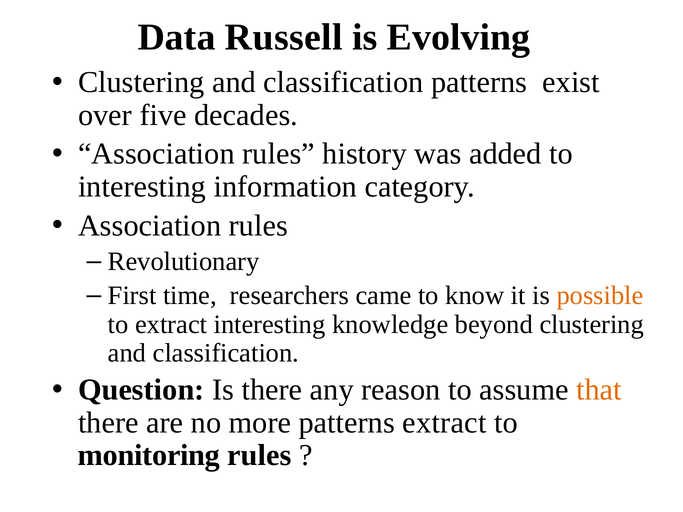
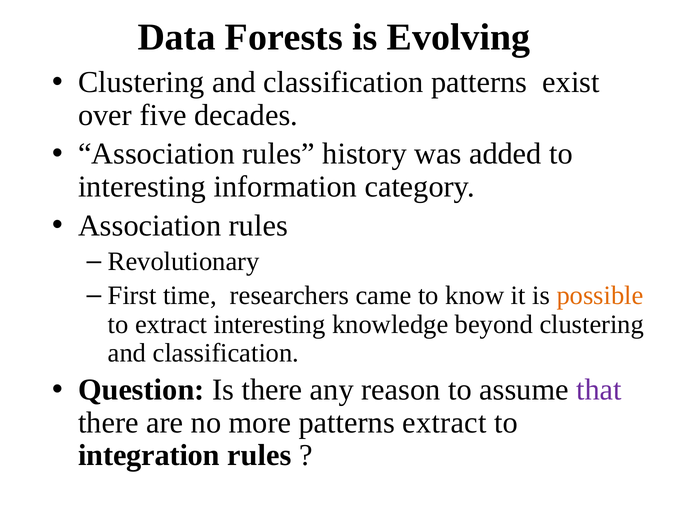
Russell: Russell -> Forests (284, 37)
that colour: orange -> purple (599, 390)
monitoring: monitoring -> integration (149, 456)
